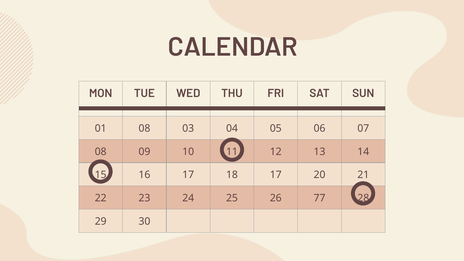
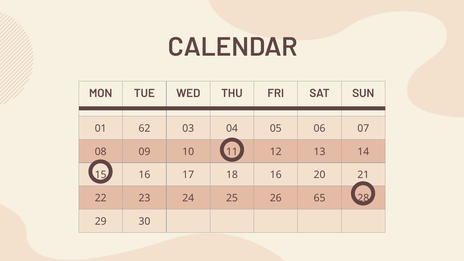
01 08: 08 -> 62 (144, 128)
18 17: 17 -> 16 (276, 175)
77: 77 -> 65 (320, 198)
